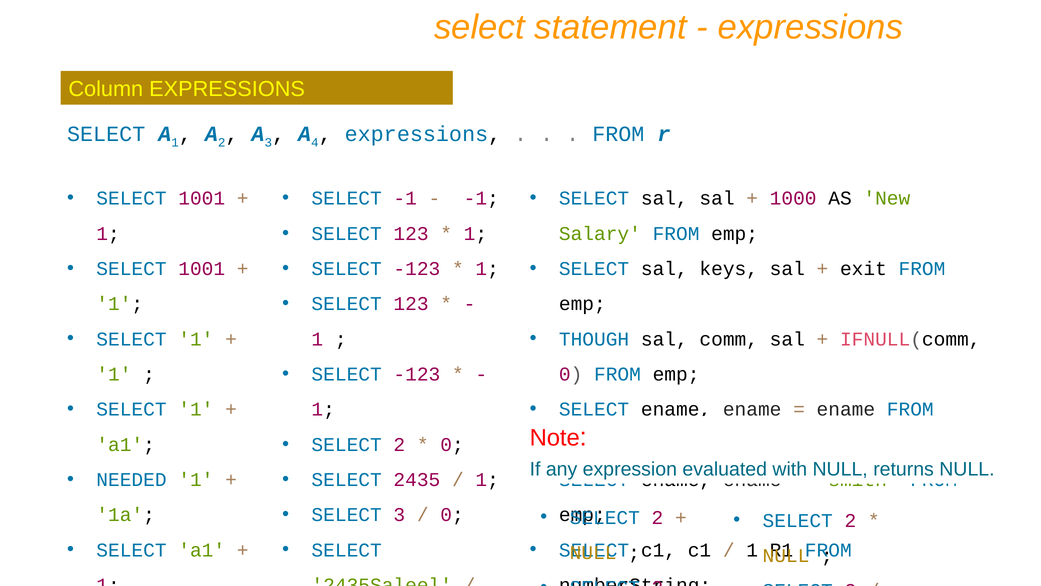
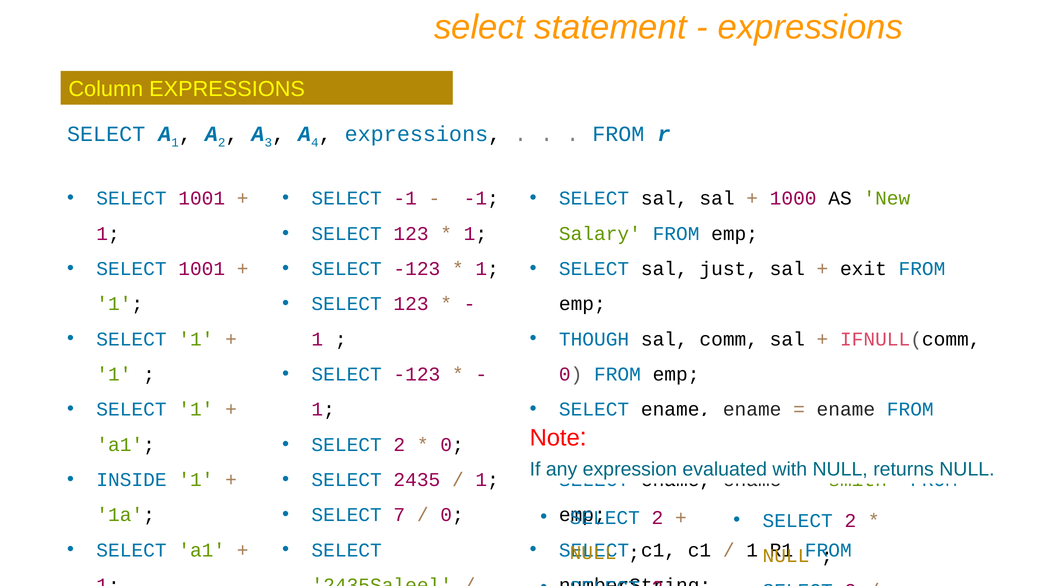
keys: keys -> just (729, 269)
NEEDED: NEEDED -> INSIDE (131, 479)
SELECT 3: 3 -> 7 (399, 515)
